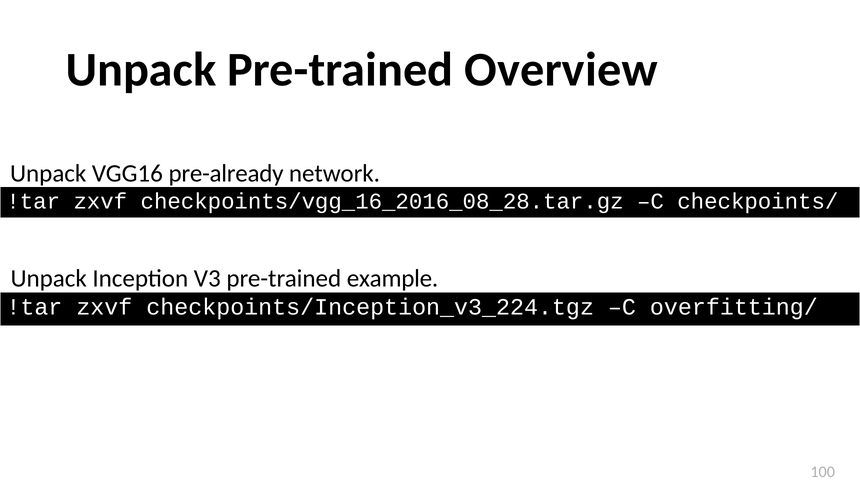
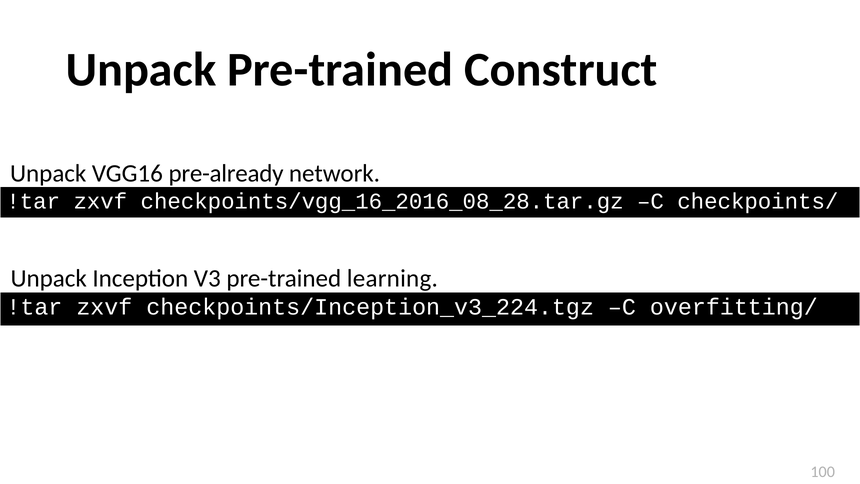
Overview: Overview -> Construct (561, 70)
example: example -> learning (392, 278)
